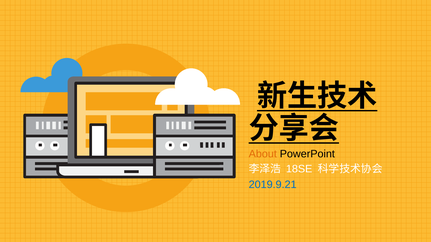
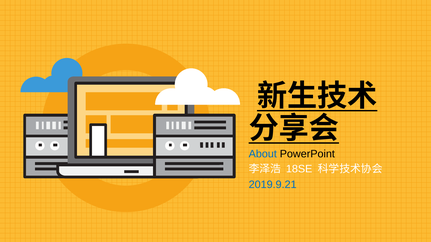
About colour: orange -> blue (263, 154)
